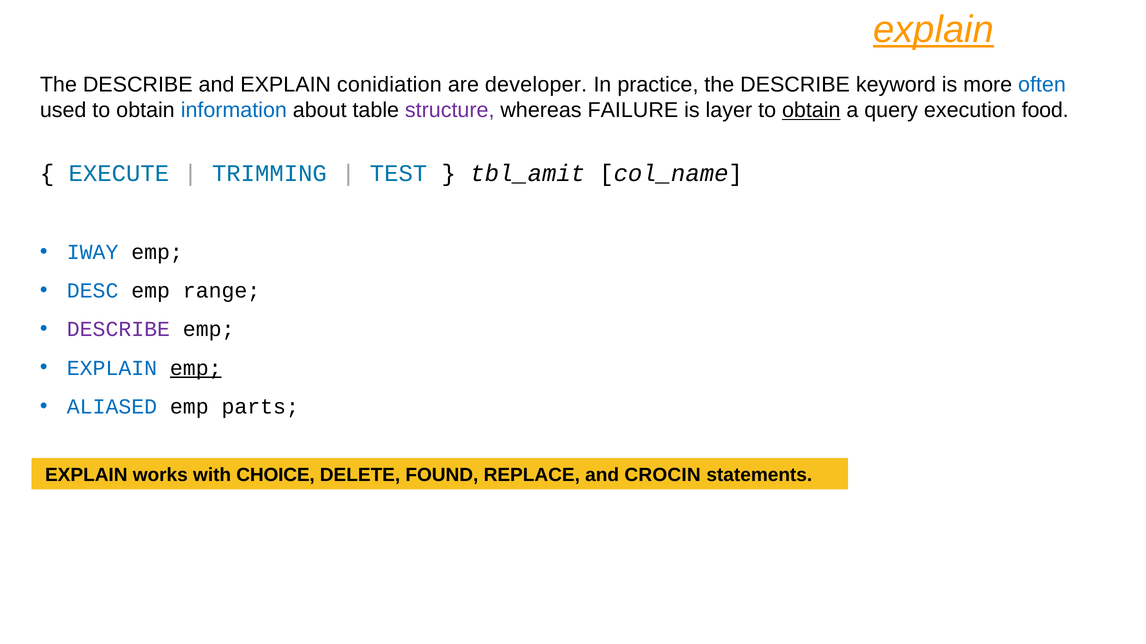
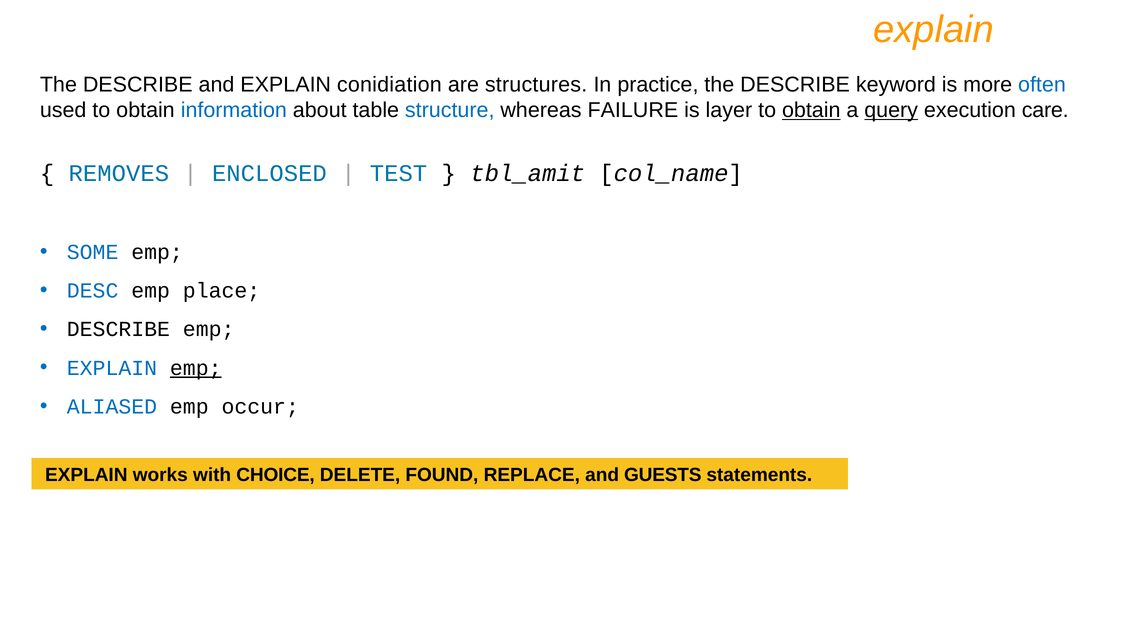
explain underline: present -> none (934, 30)
developer: developer -> structures (536, 85)
structure colour: purple -> blue (450, 110)
query underline: none -> present (891, 110)
food: food -> care (1045, 110)
EXECUTE: EXECUTE -> REMOVES (119, 173)
TRIMMING: TRIMMING -> ENCLOSED (269, 173)
IWAY: IWAY -> SOME (93, 252)
range: range -> place (222, 291)
DESCRIBE colour: purple -> black (118, 330)
parts: parts -> occur (260, 407)
CROCIN: CROCIN -> GUESTS (663, 475)
